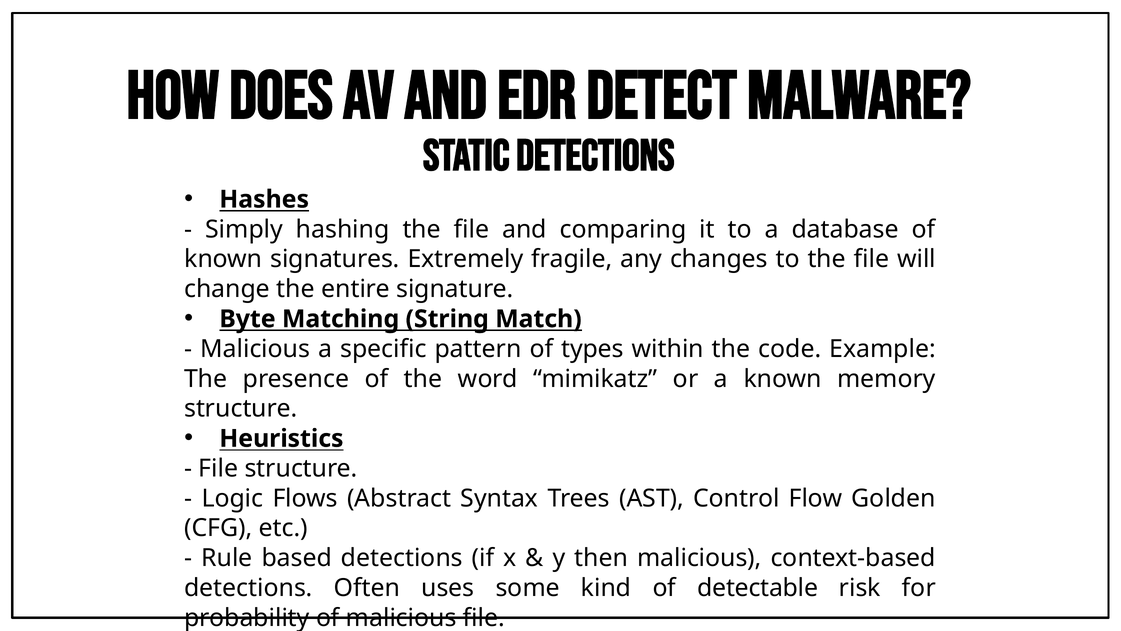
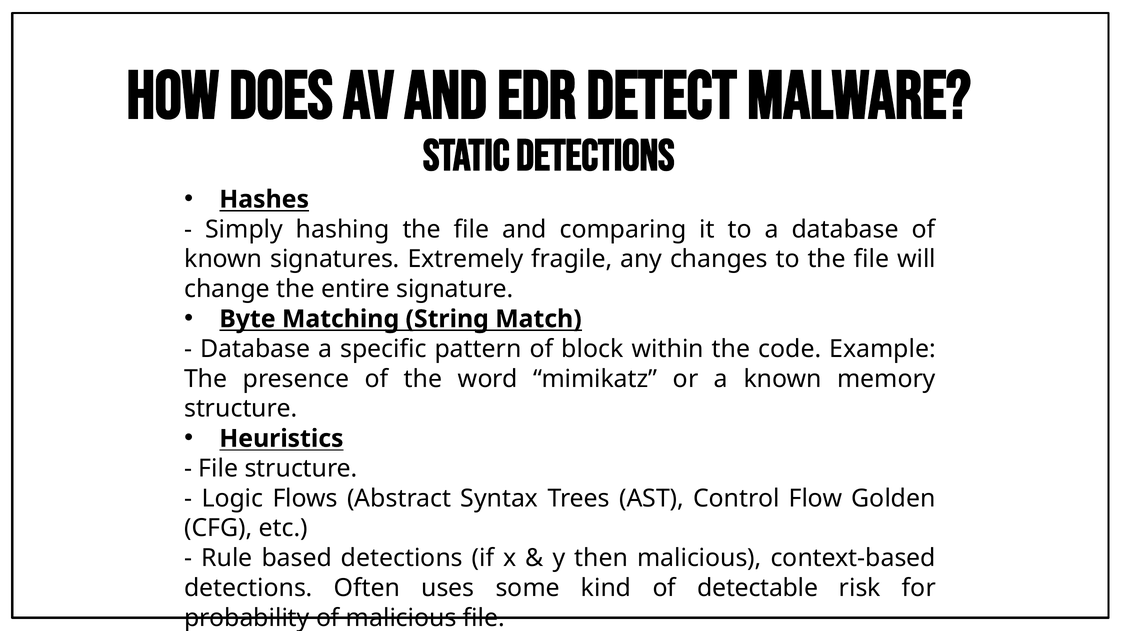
Malicious: Malicious -> Database (255, 349)
types: types -> block (592, 349)
